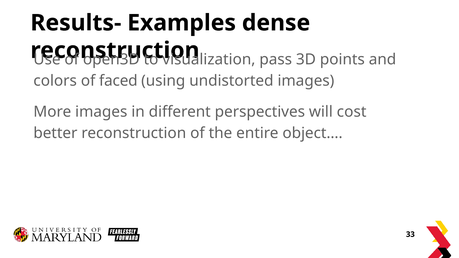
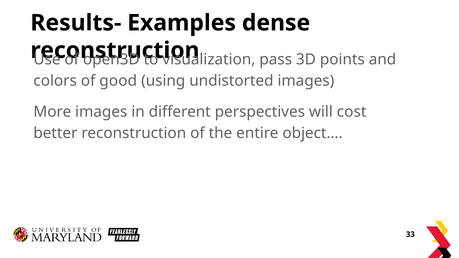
faced: faced -> good (118, 81)
